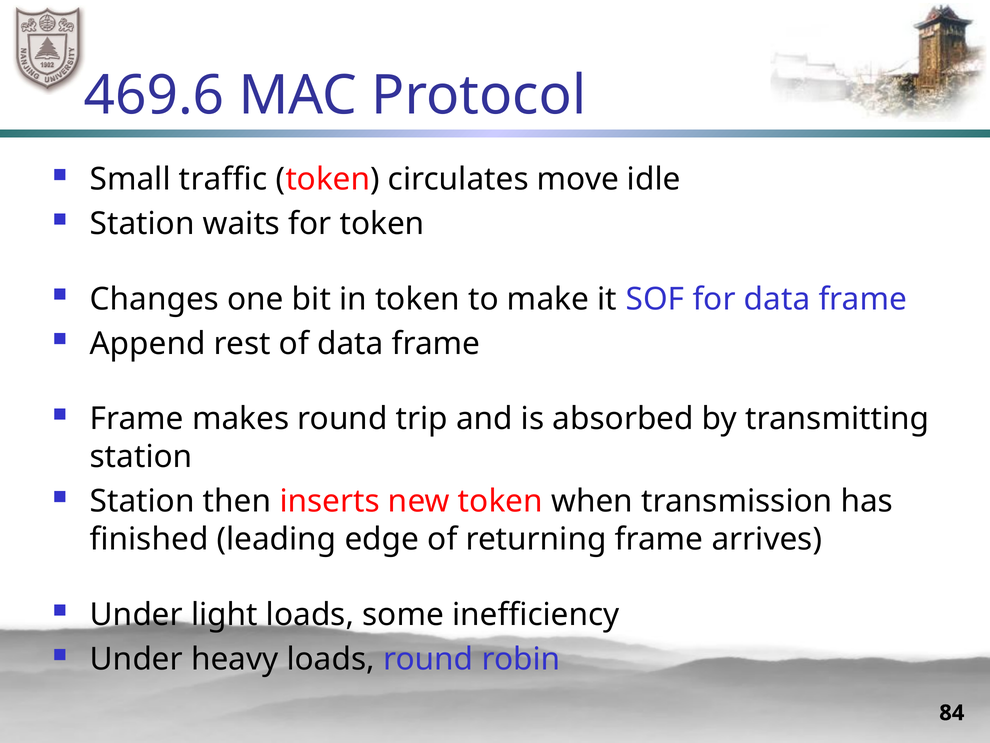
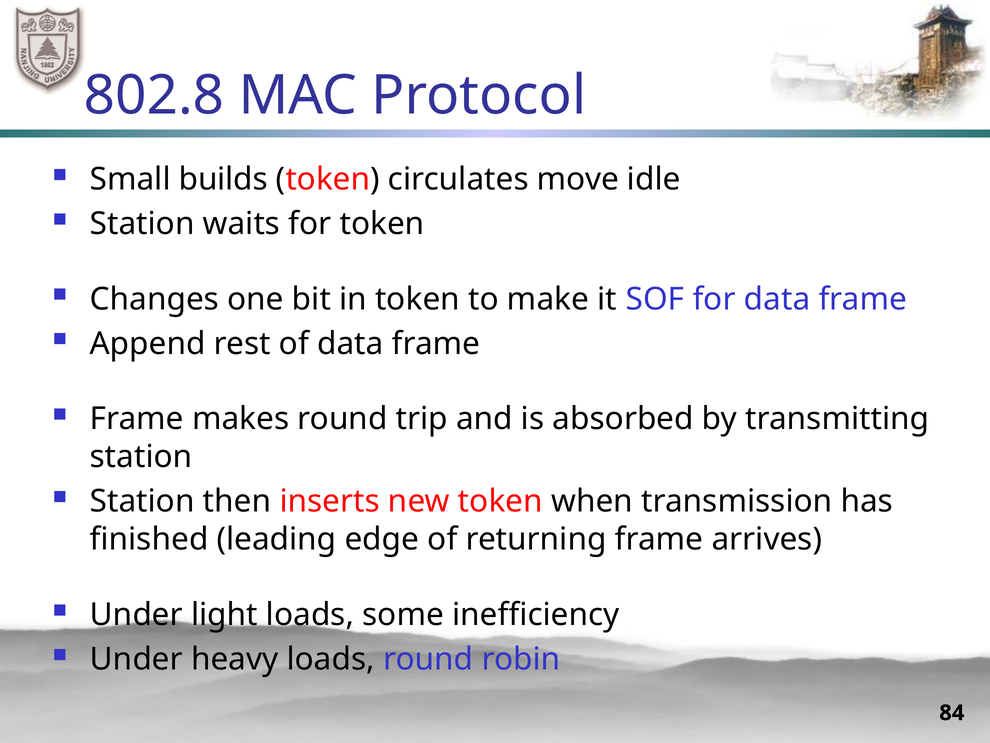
469.6: 469.6 -> 802.8 (154, 95)
traffic: traffic -> builds (223, 179)
